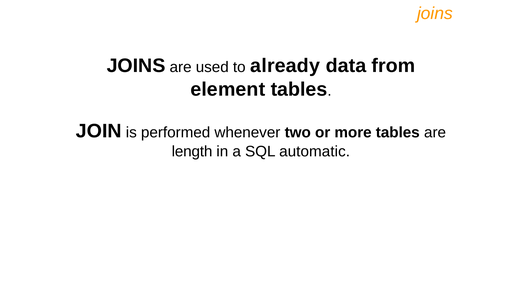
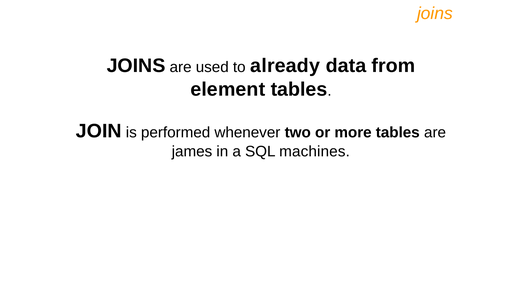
length: length -> james (192, 152)
automatic: automatic -> machines (315, 152)
